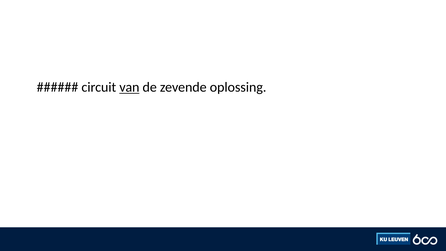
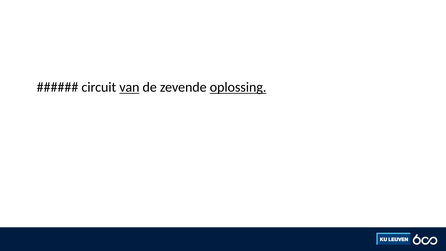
oplossing underline: none -> present (238, 87)
